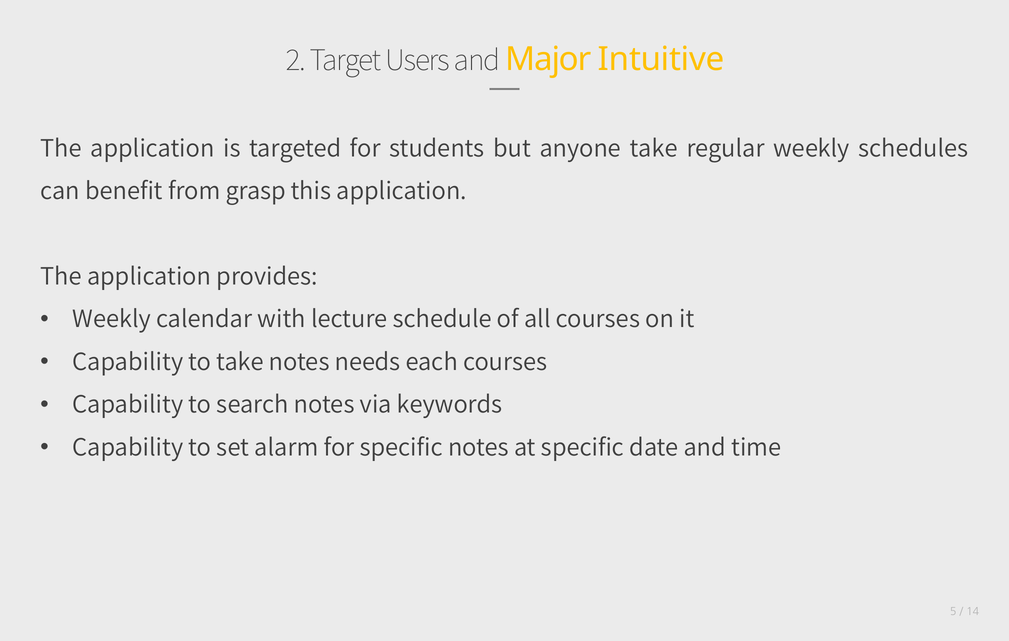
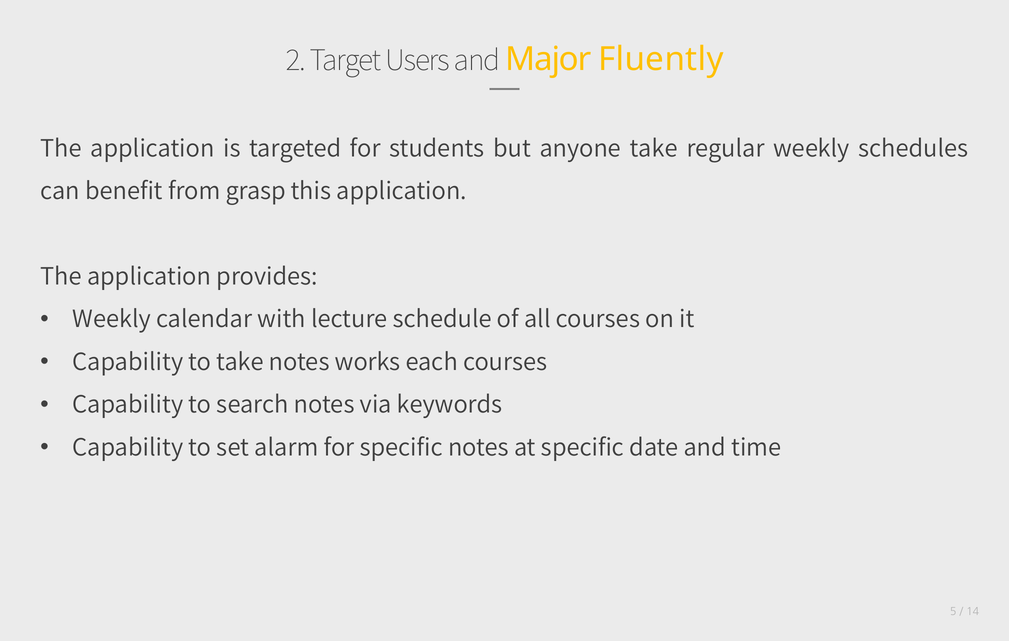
Intuitive: Intuitive -> Fluently (661, 59)
needs: needs -> works (368, 362)
